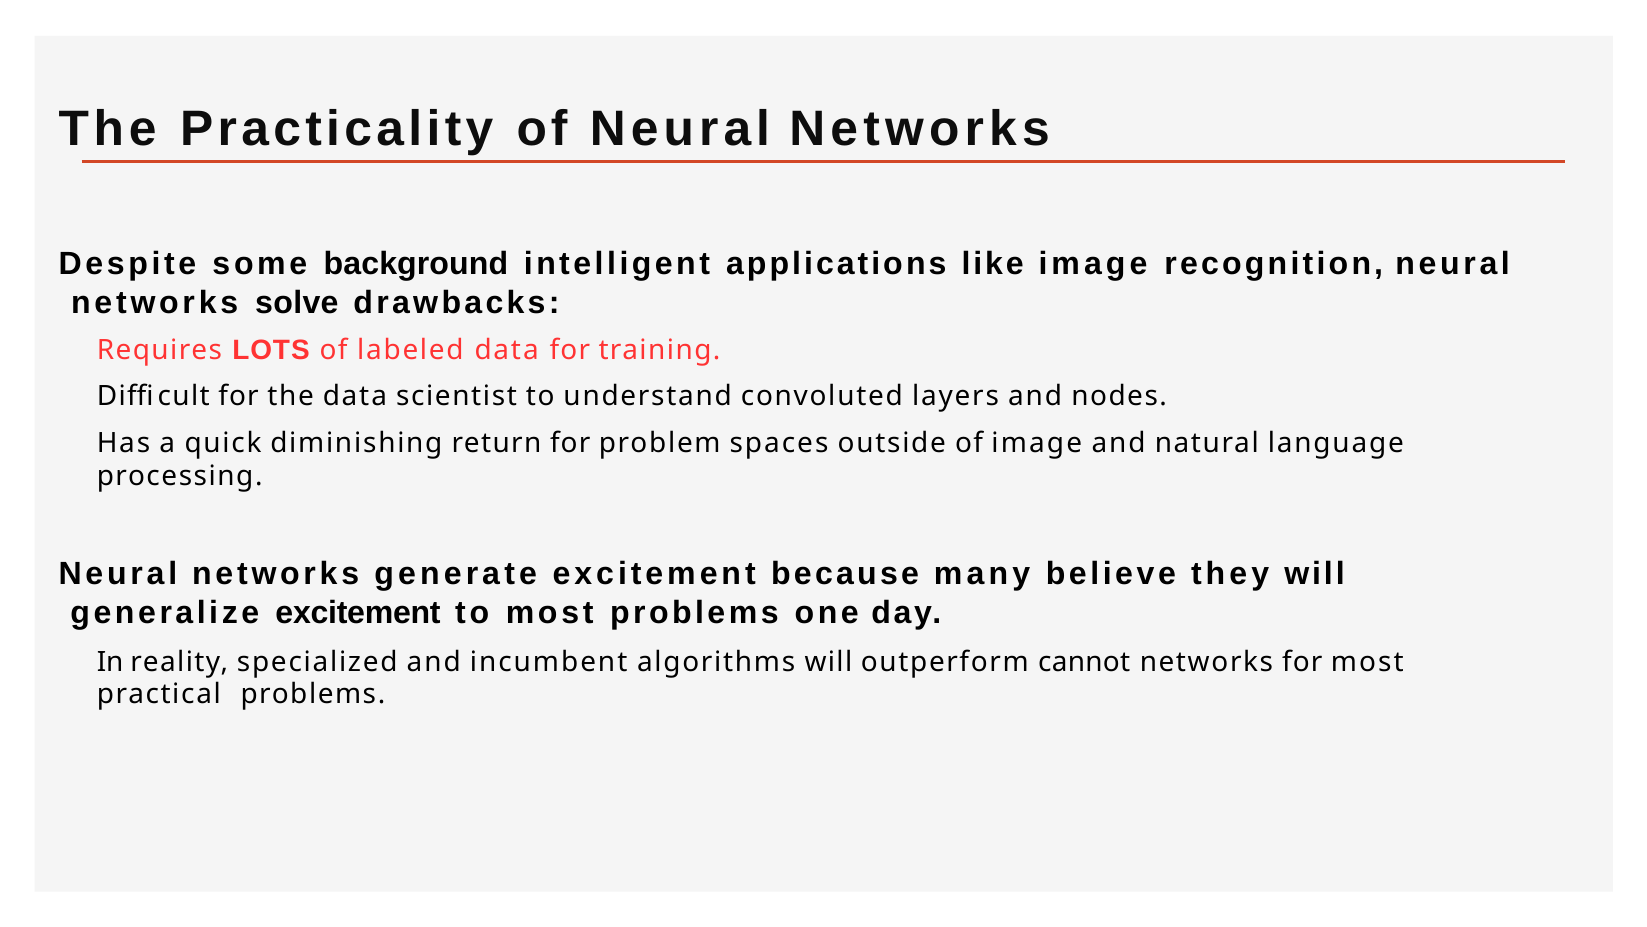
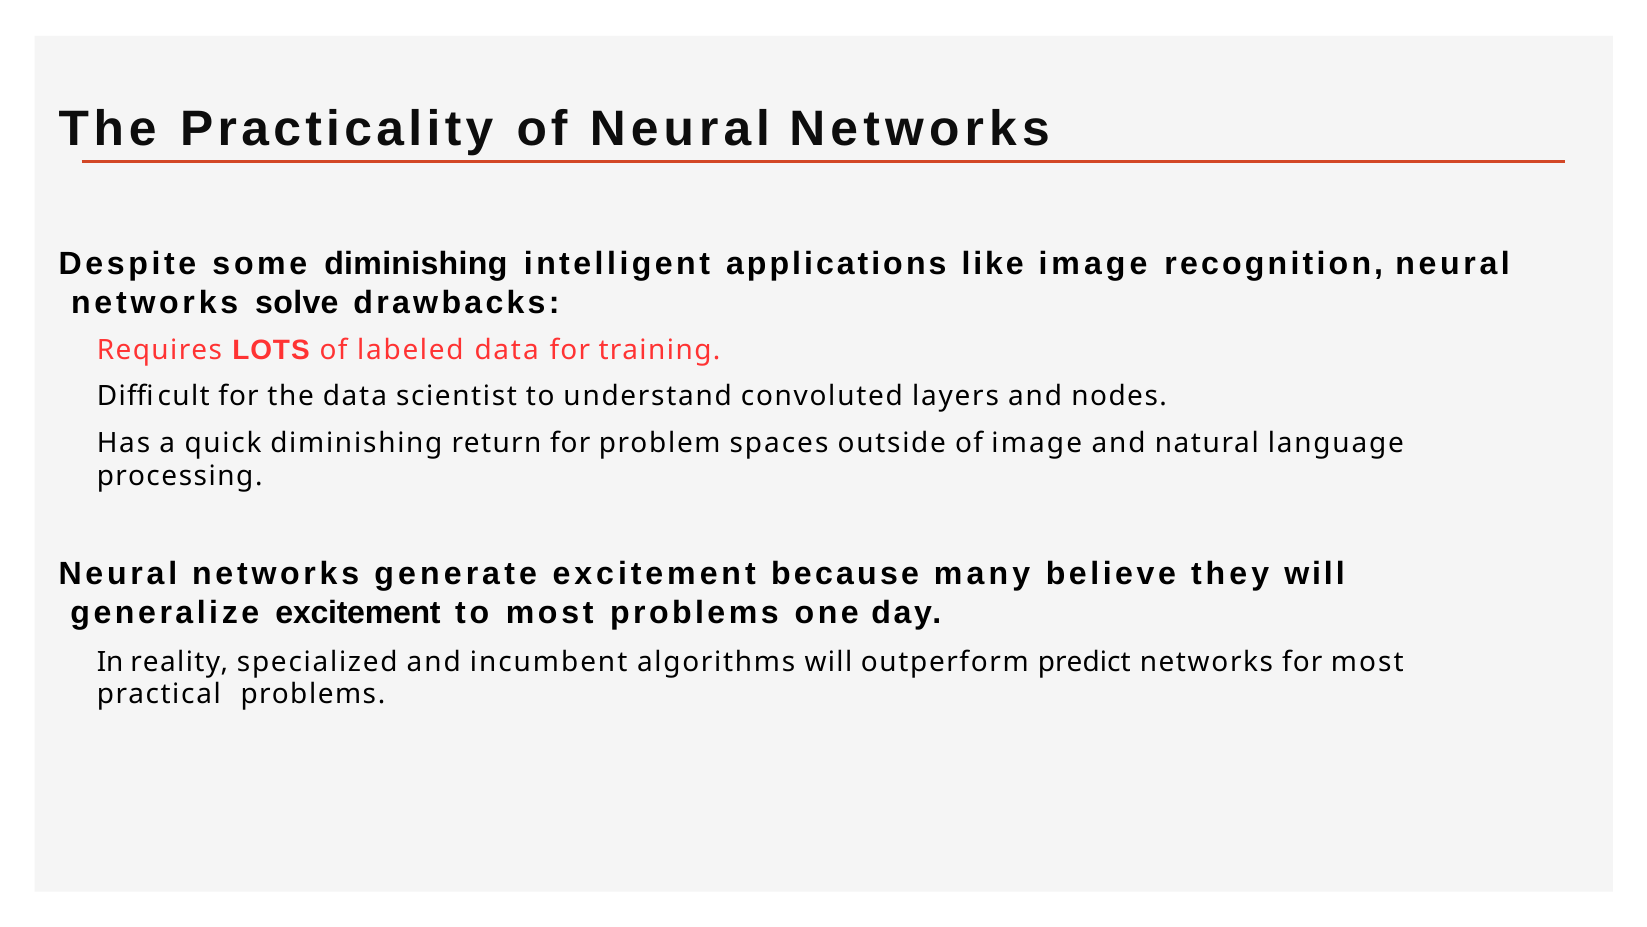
some background: background -> diminishing (416, 264)
cannot: cannot -> predict (1084, 662)
